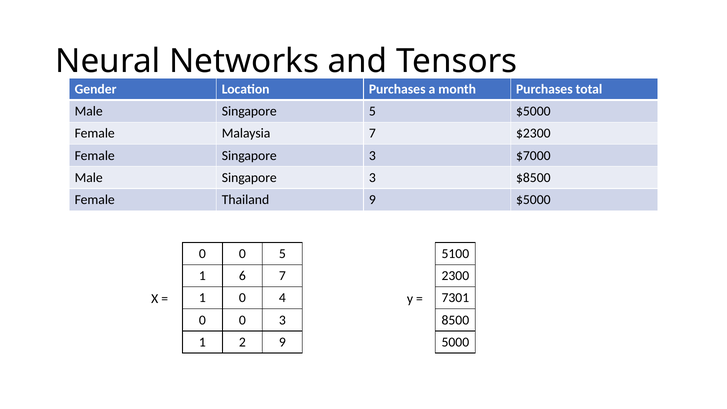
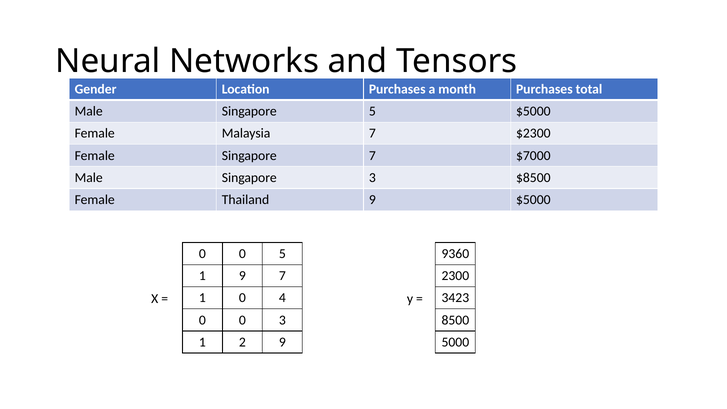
Female Singapore 3: 3 -> 7 (372, 155)
5100: 5100 -> 9360 (455, 254)
1 6: 6 -> 9 (242, 276)
7301: 7301 -> 3423 (455, 298)
